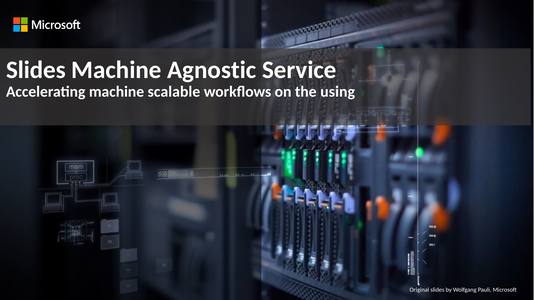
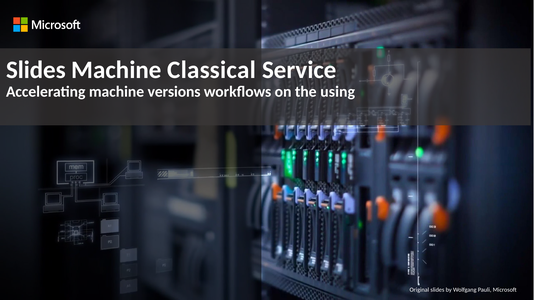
Agnostic: Agnostic -> Classical (212, 70)
scalable: scalable -> versions (174, 92)
